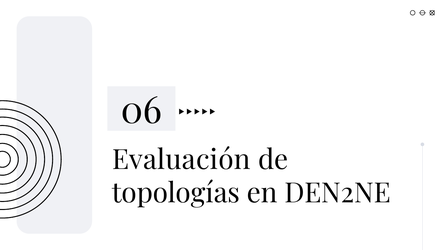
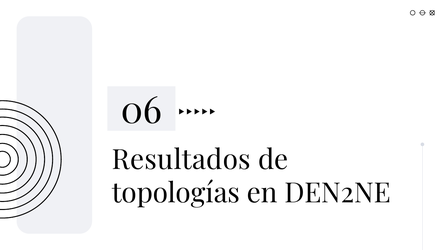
Evaluación: Evaluación -> Resultados (181, 160)
